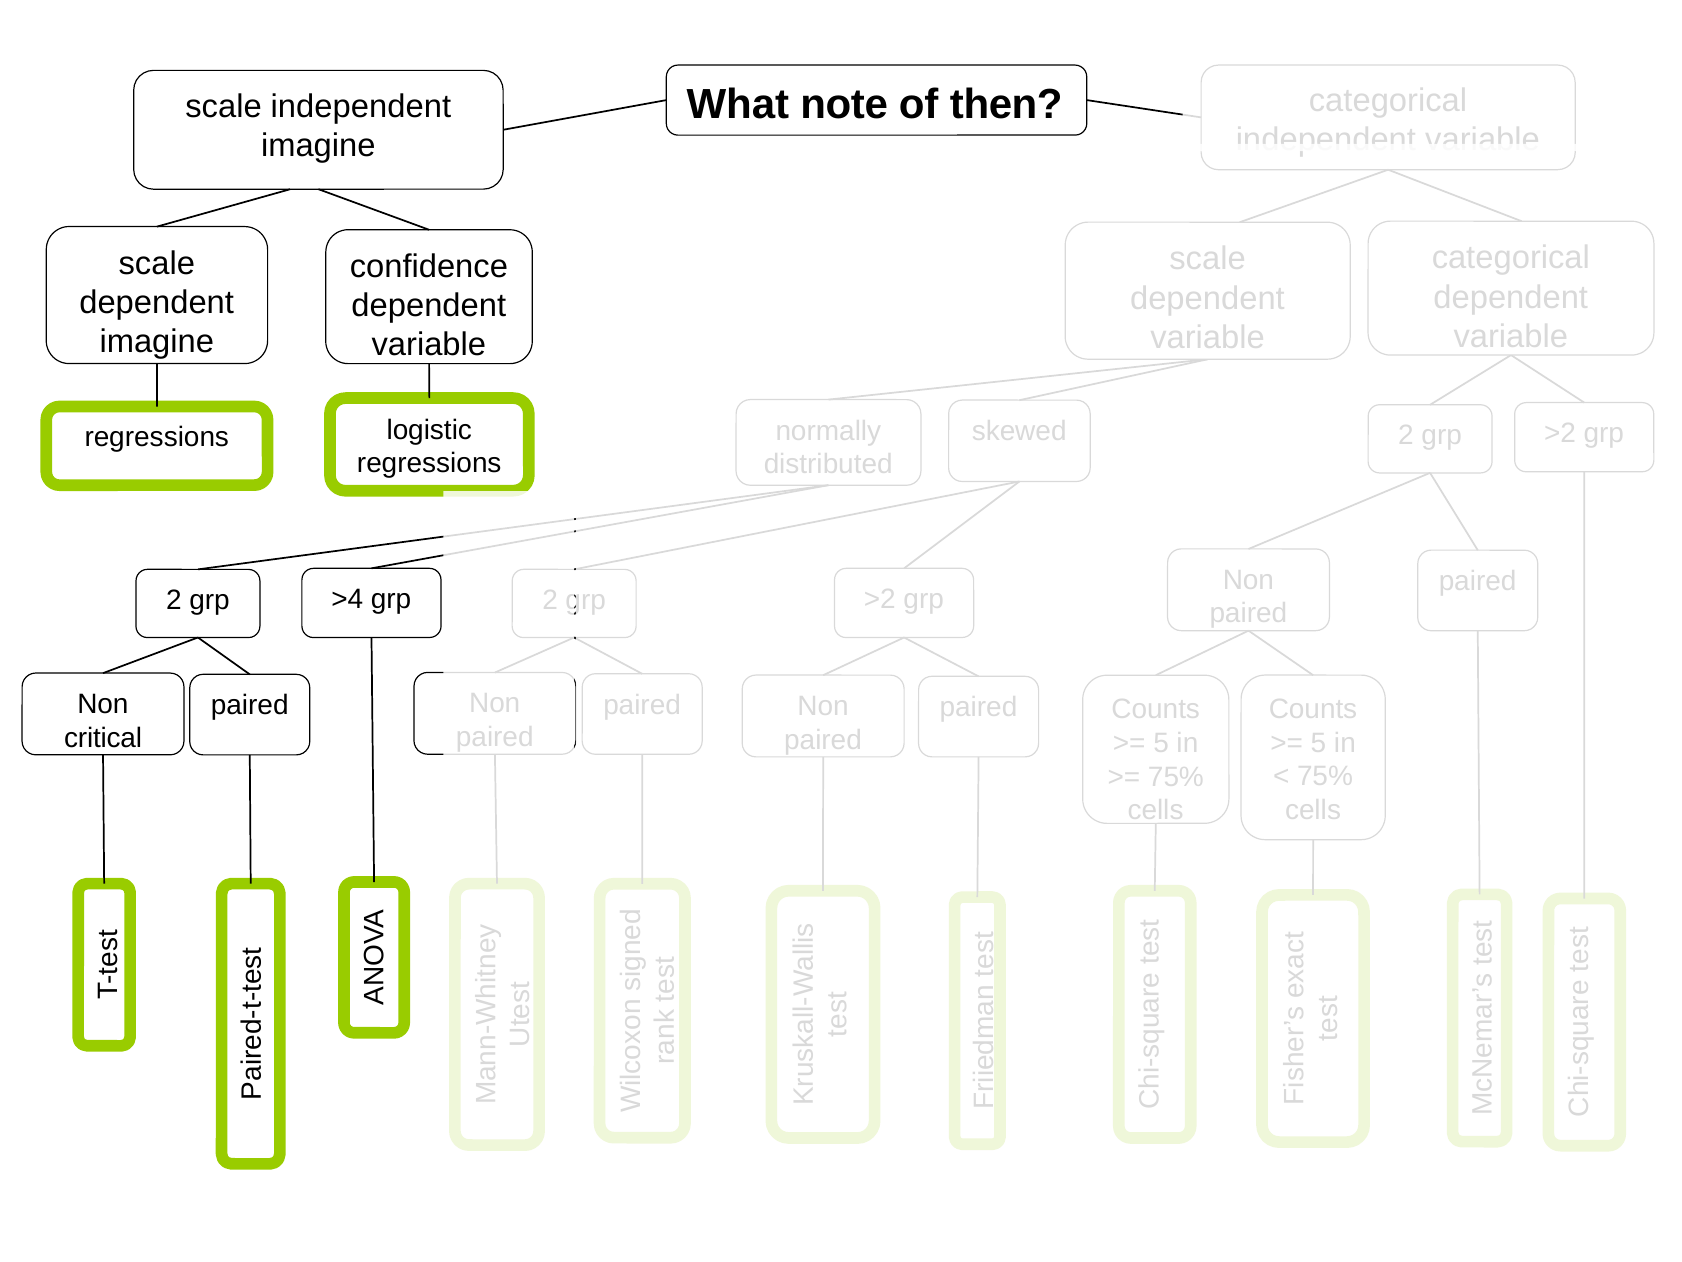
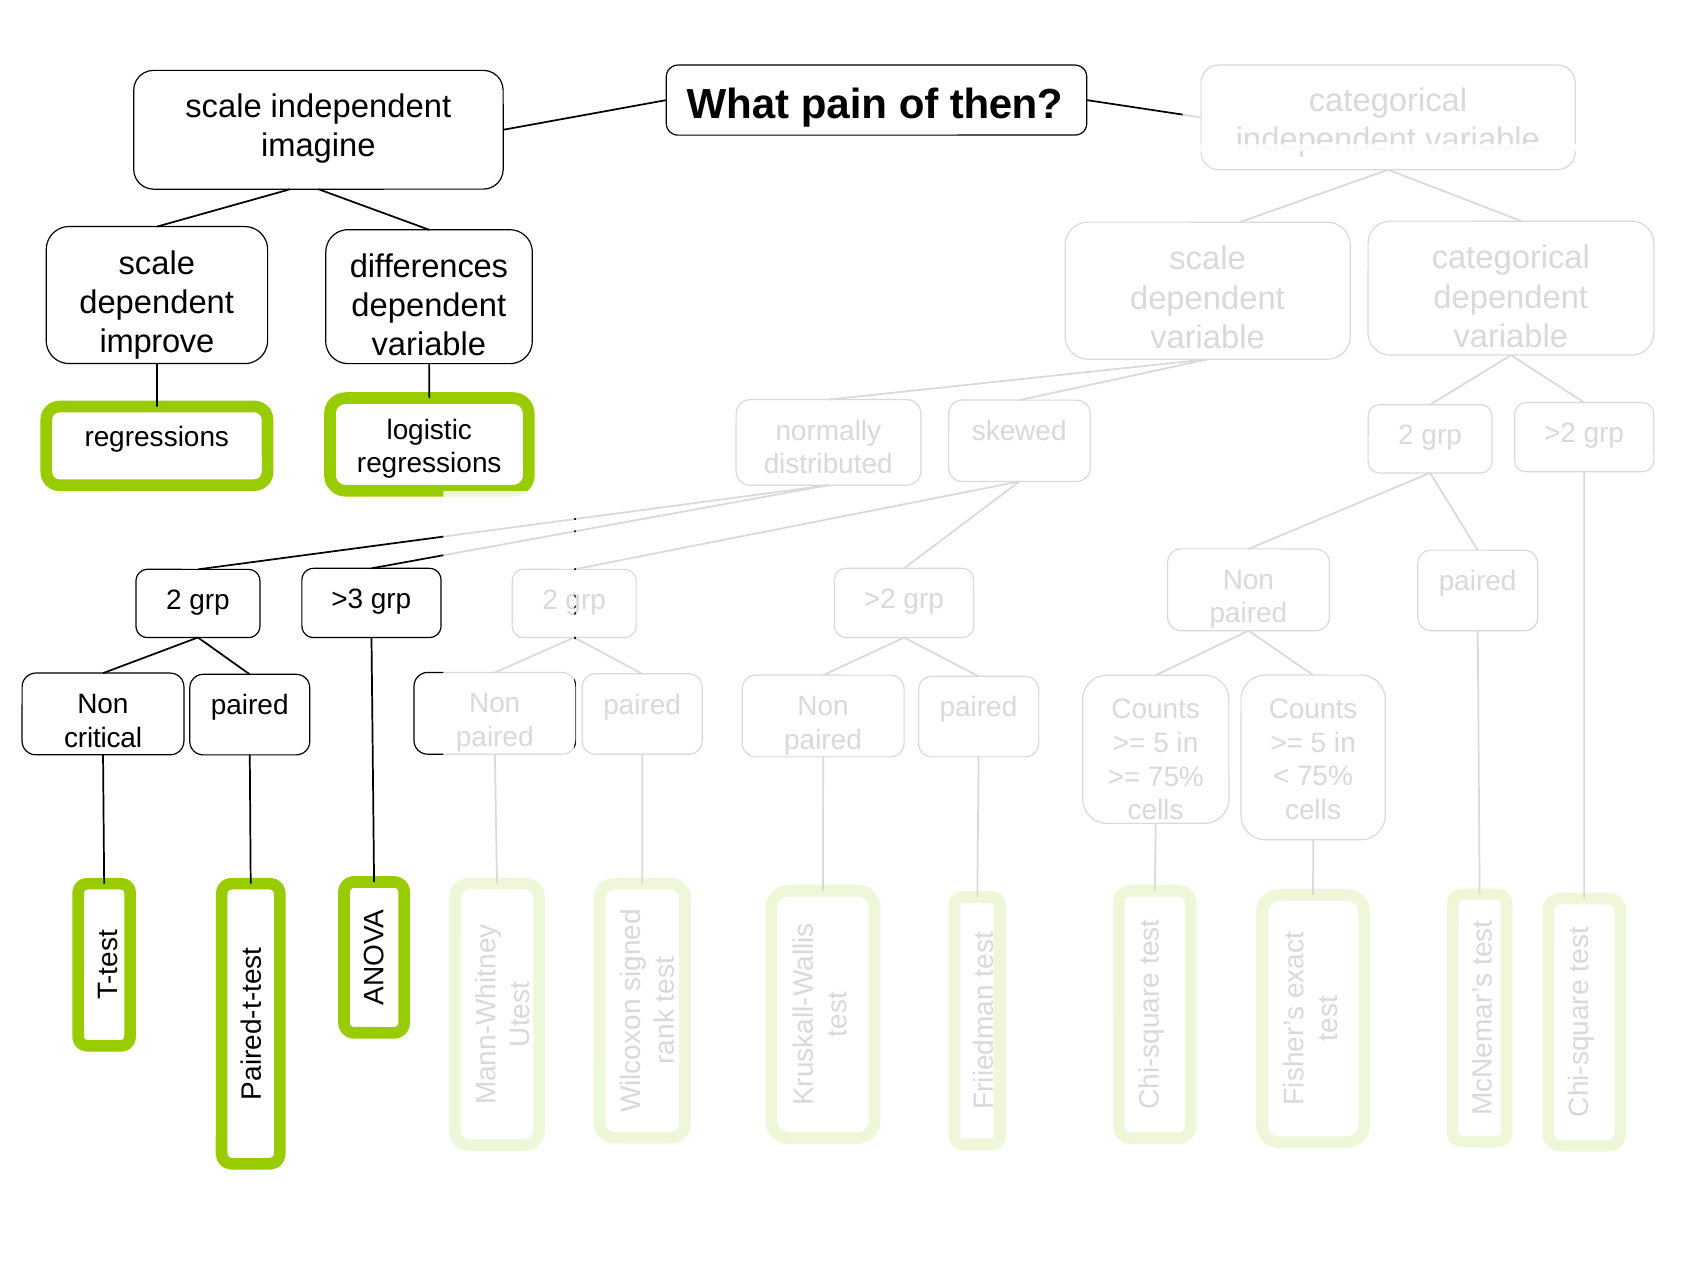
note: note -> pain (844, 105)
confidence: confidence -> differences (429, 266)
imagine: imagine -> improve (157, 342)
>4: >4 -> >3 (347, 599)
